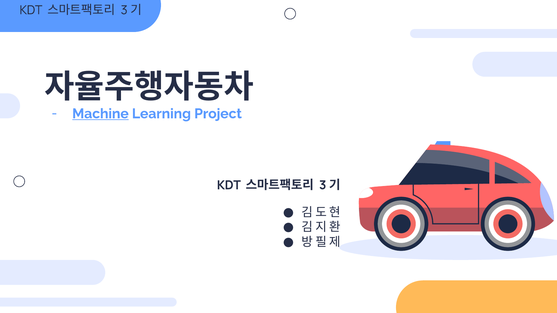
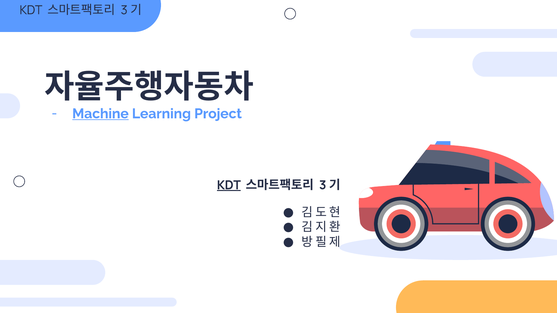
KDT underline: none -> present (229, 185)
